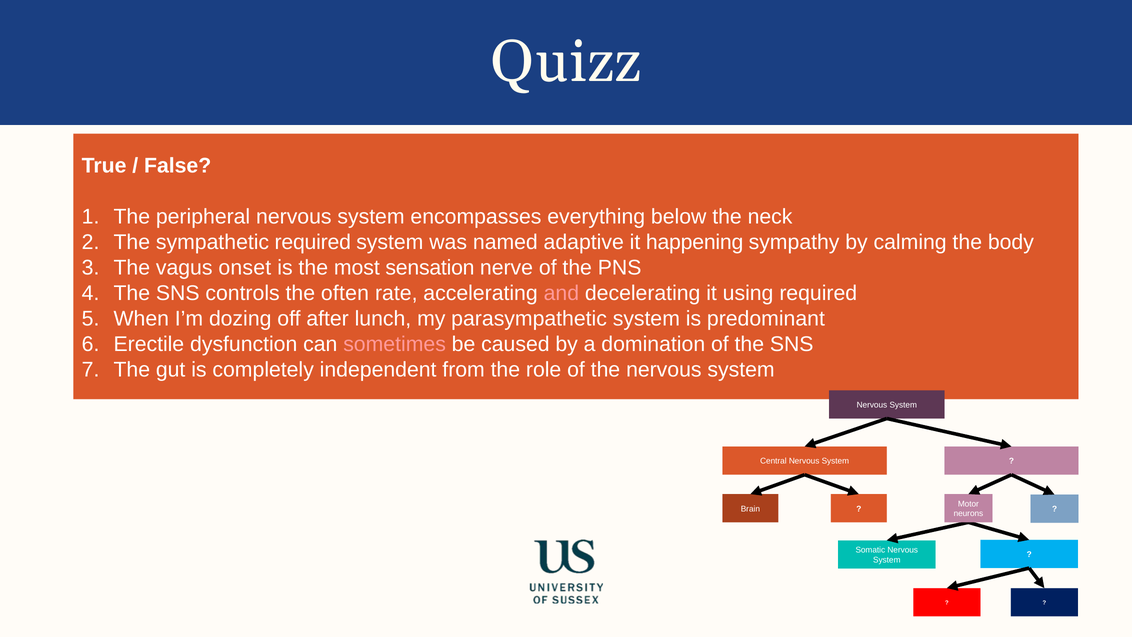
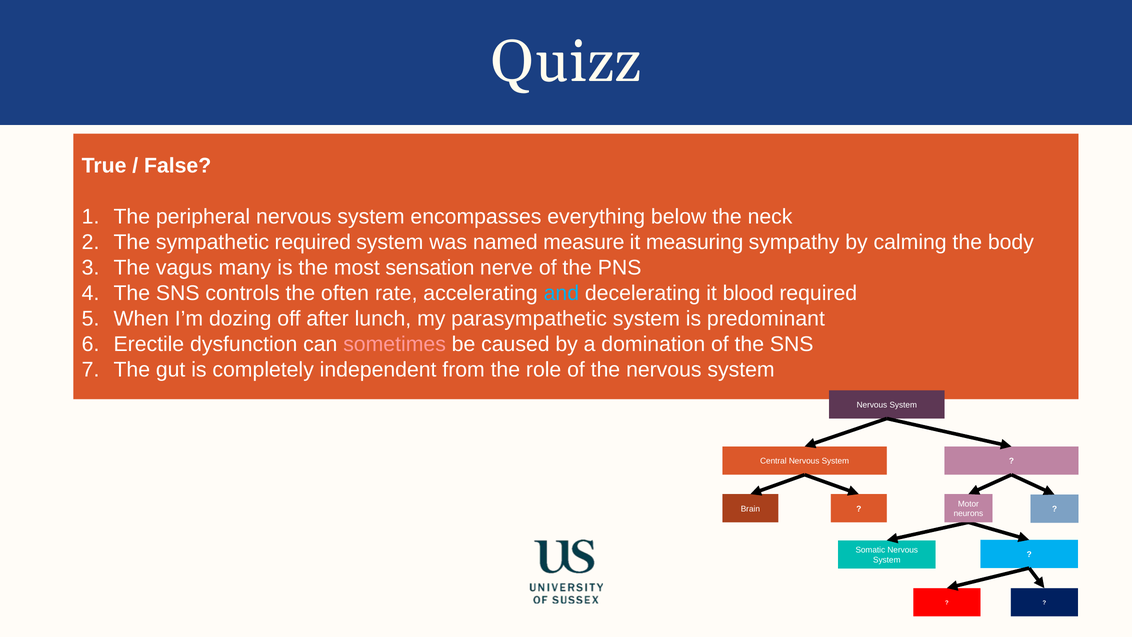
adaptive: adaptive -> measure (584, 242)
happening: happening -> measuring (695, 242)
onset: onset -> many (245, 268)
and colour: pink -> light blue (561, 293)
using: using -> blood (748, 293)
